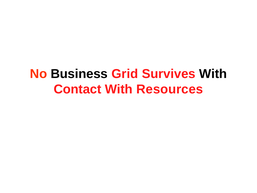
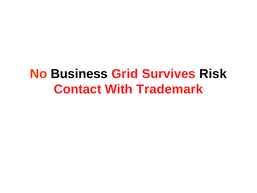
Survives With: With -> Risk (213, 74)
Resources: Resources -> Trademark (170, 89)
